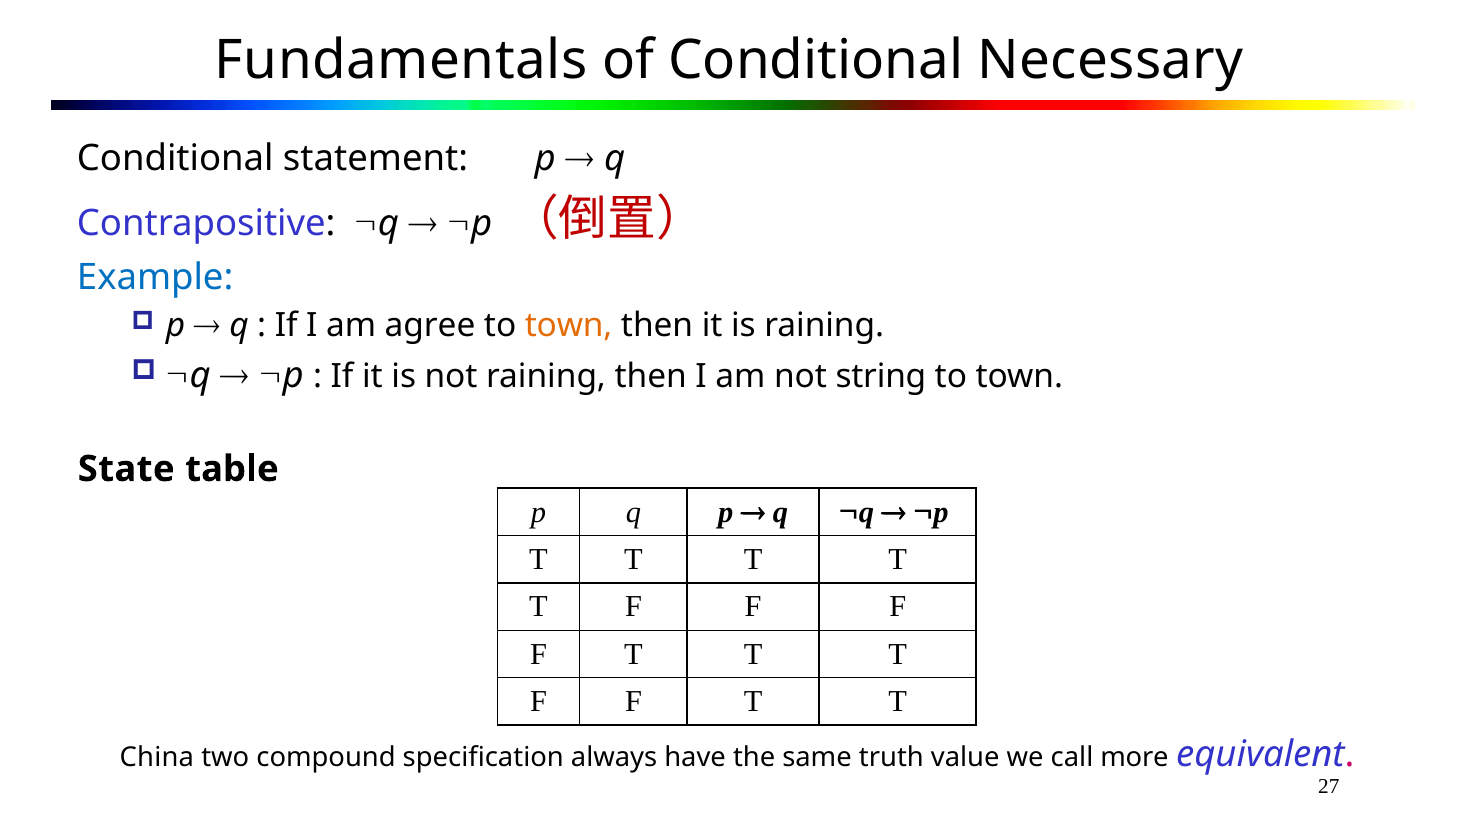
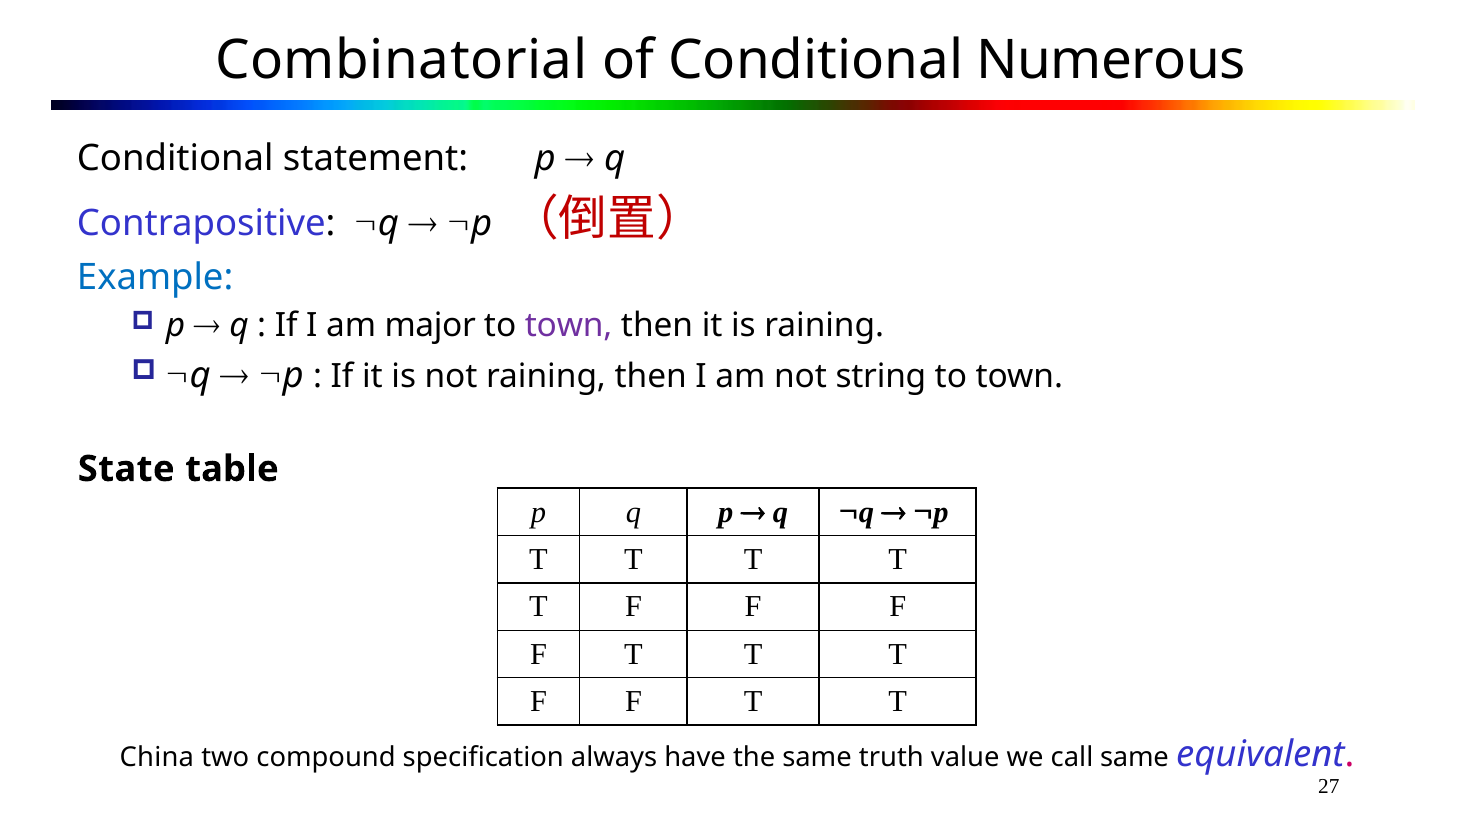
Fundamentals: Fundamentals -> Combinatorial (401, 61)
Necessary: Necessary -> Numerous (1111, 61)
agree: agree -> major (430, 326)
town colour: orange -> purple (569, 326)
call more: more -> same (1134, 758)
